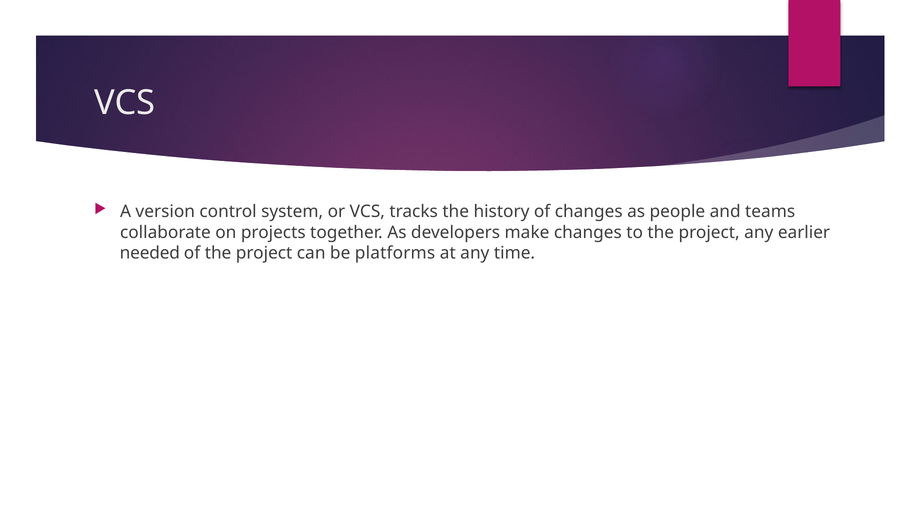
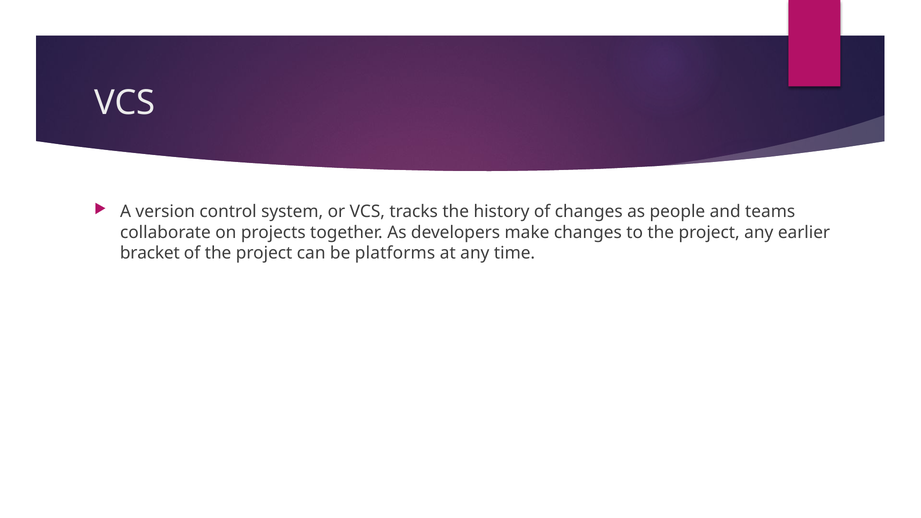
needed: needed -> bracket (150, 253)
